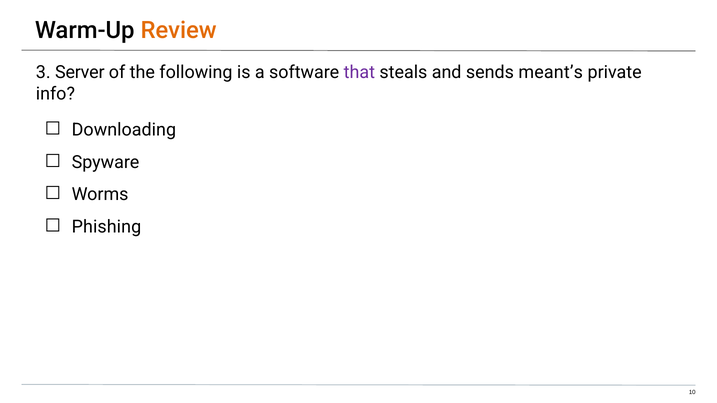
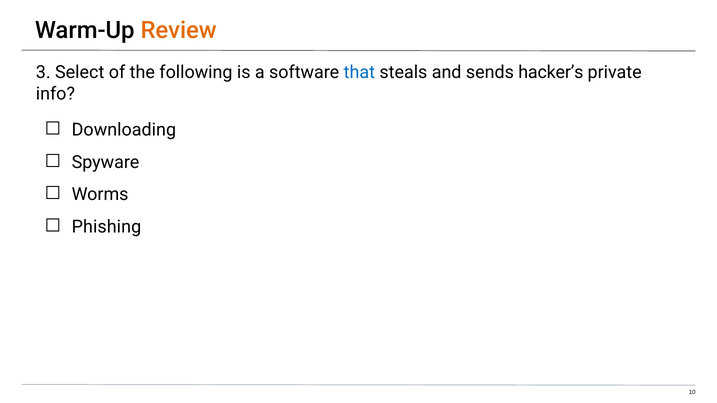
Server: Server -> Select (80, 72)
that colour: purple -> blue (359, 72)
meant’s: meant’s -> hacker’s (551, 72)
